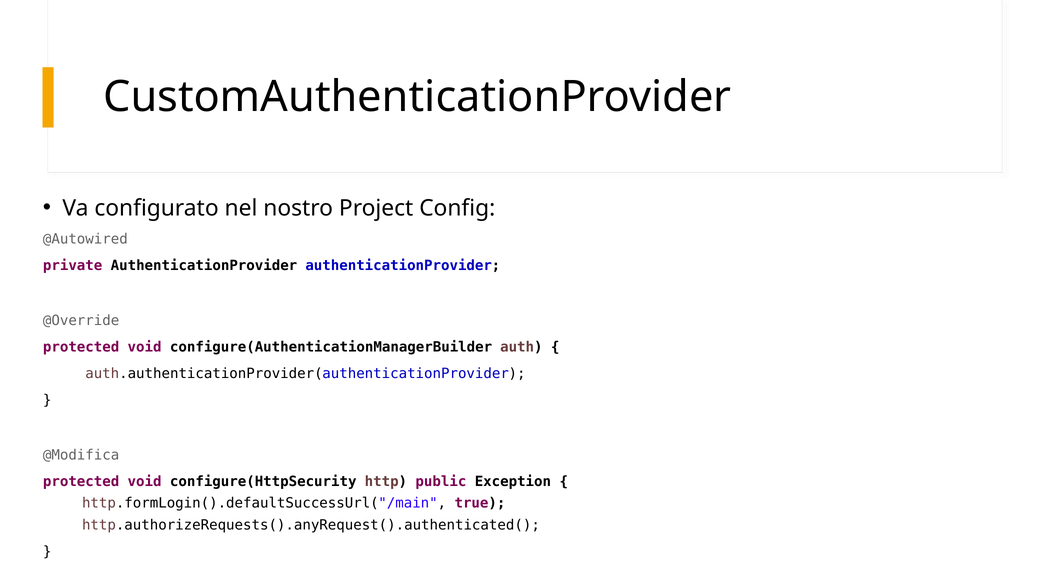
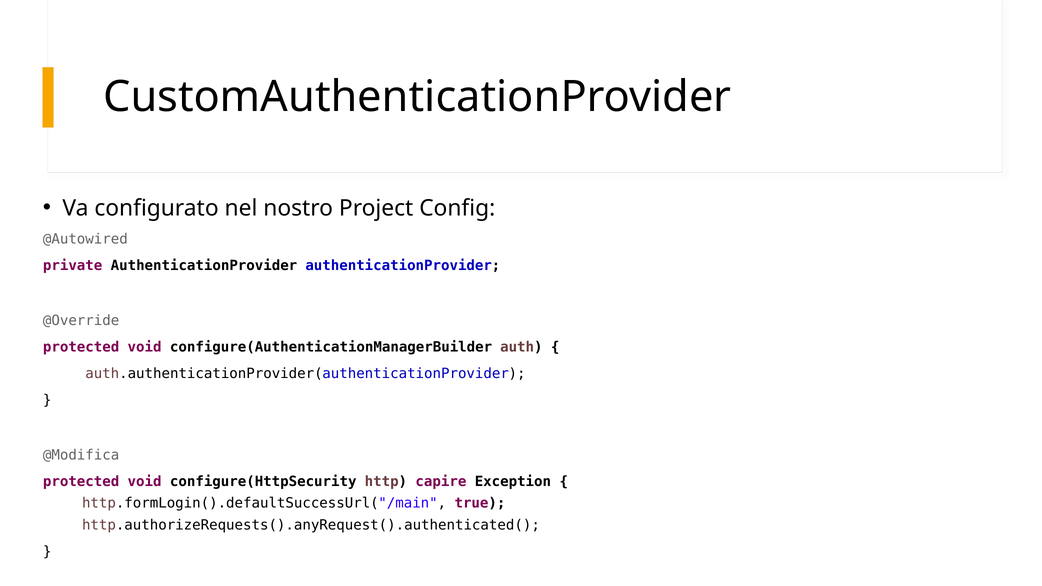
public: public -> capire (441, 482)
